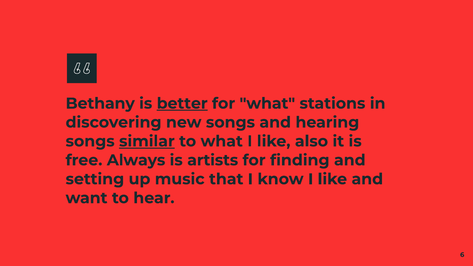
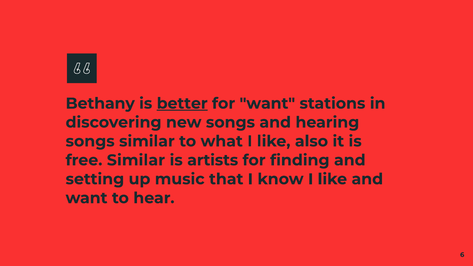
for what: what -> want (267, 103)
similar underline: present -> none (147, 141)
free Always: Always -> Similar (136, 160)
